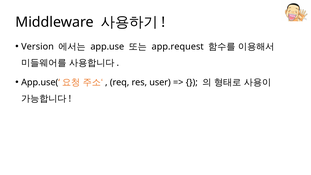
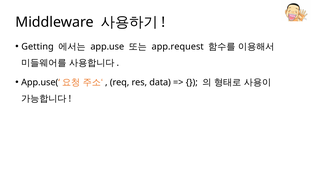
Version: Version -> Getting (38, 47)
user: user -> data (160, 82)
